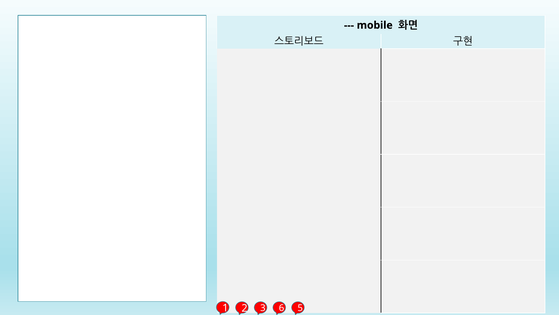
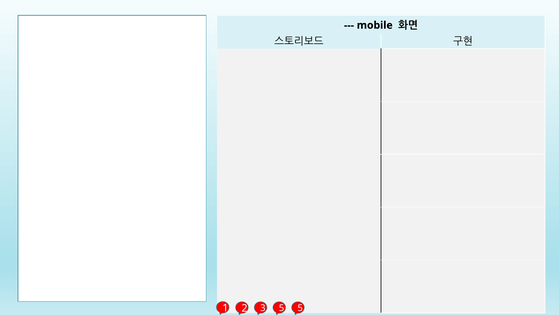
3 6: 6 -> 5 (282, 308)
